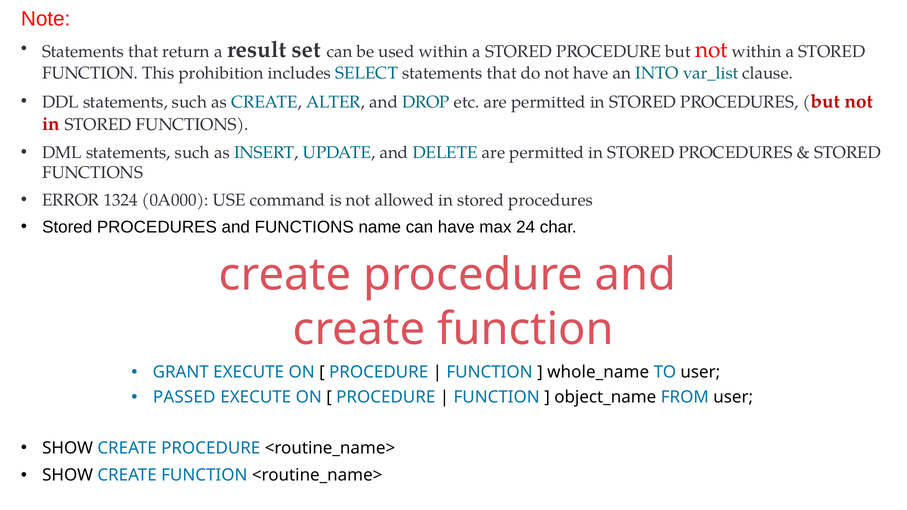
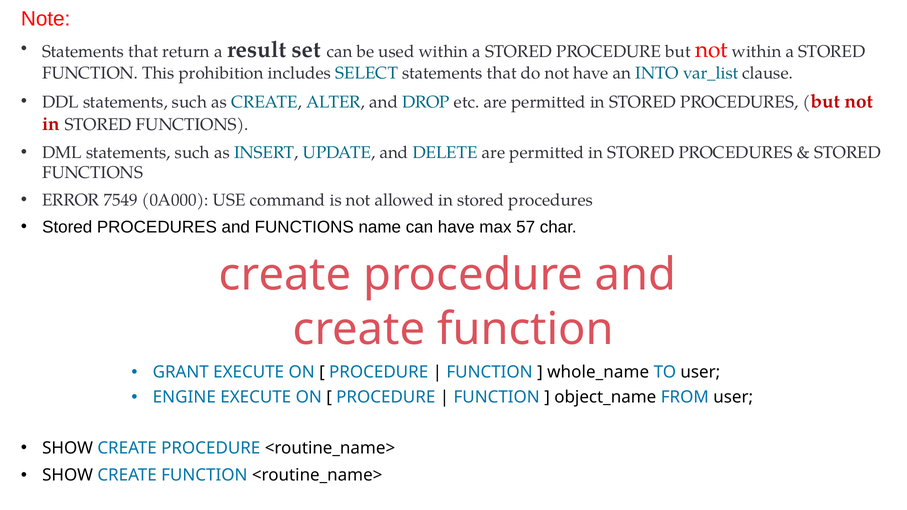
1324: 1324 -> 7549 (121, 200)
24: 24 -> 57 (526, 227)
PASSED: PASSED -> ENGINE (184, 397)
